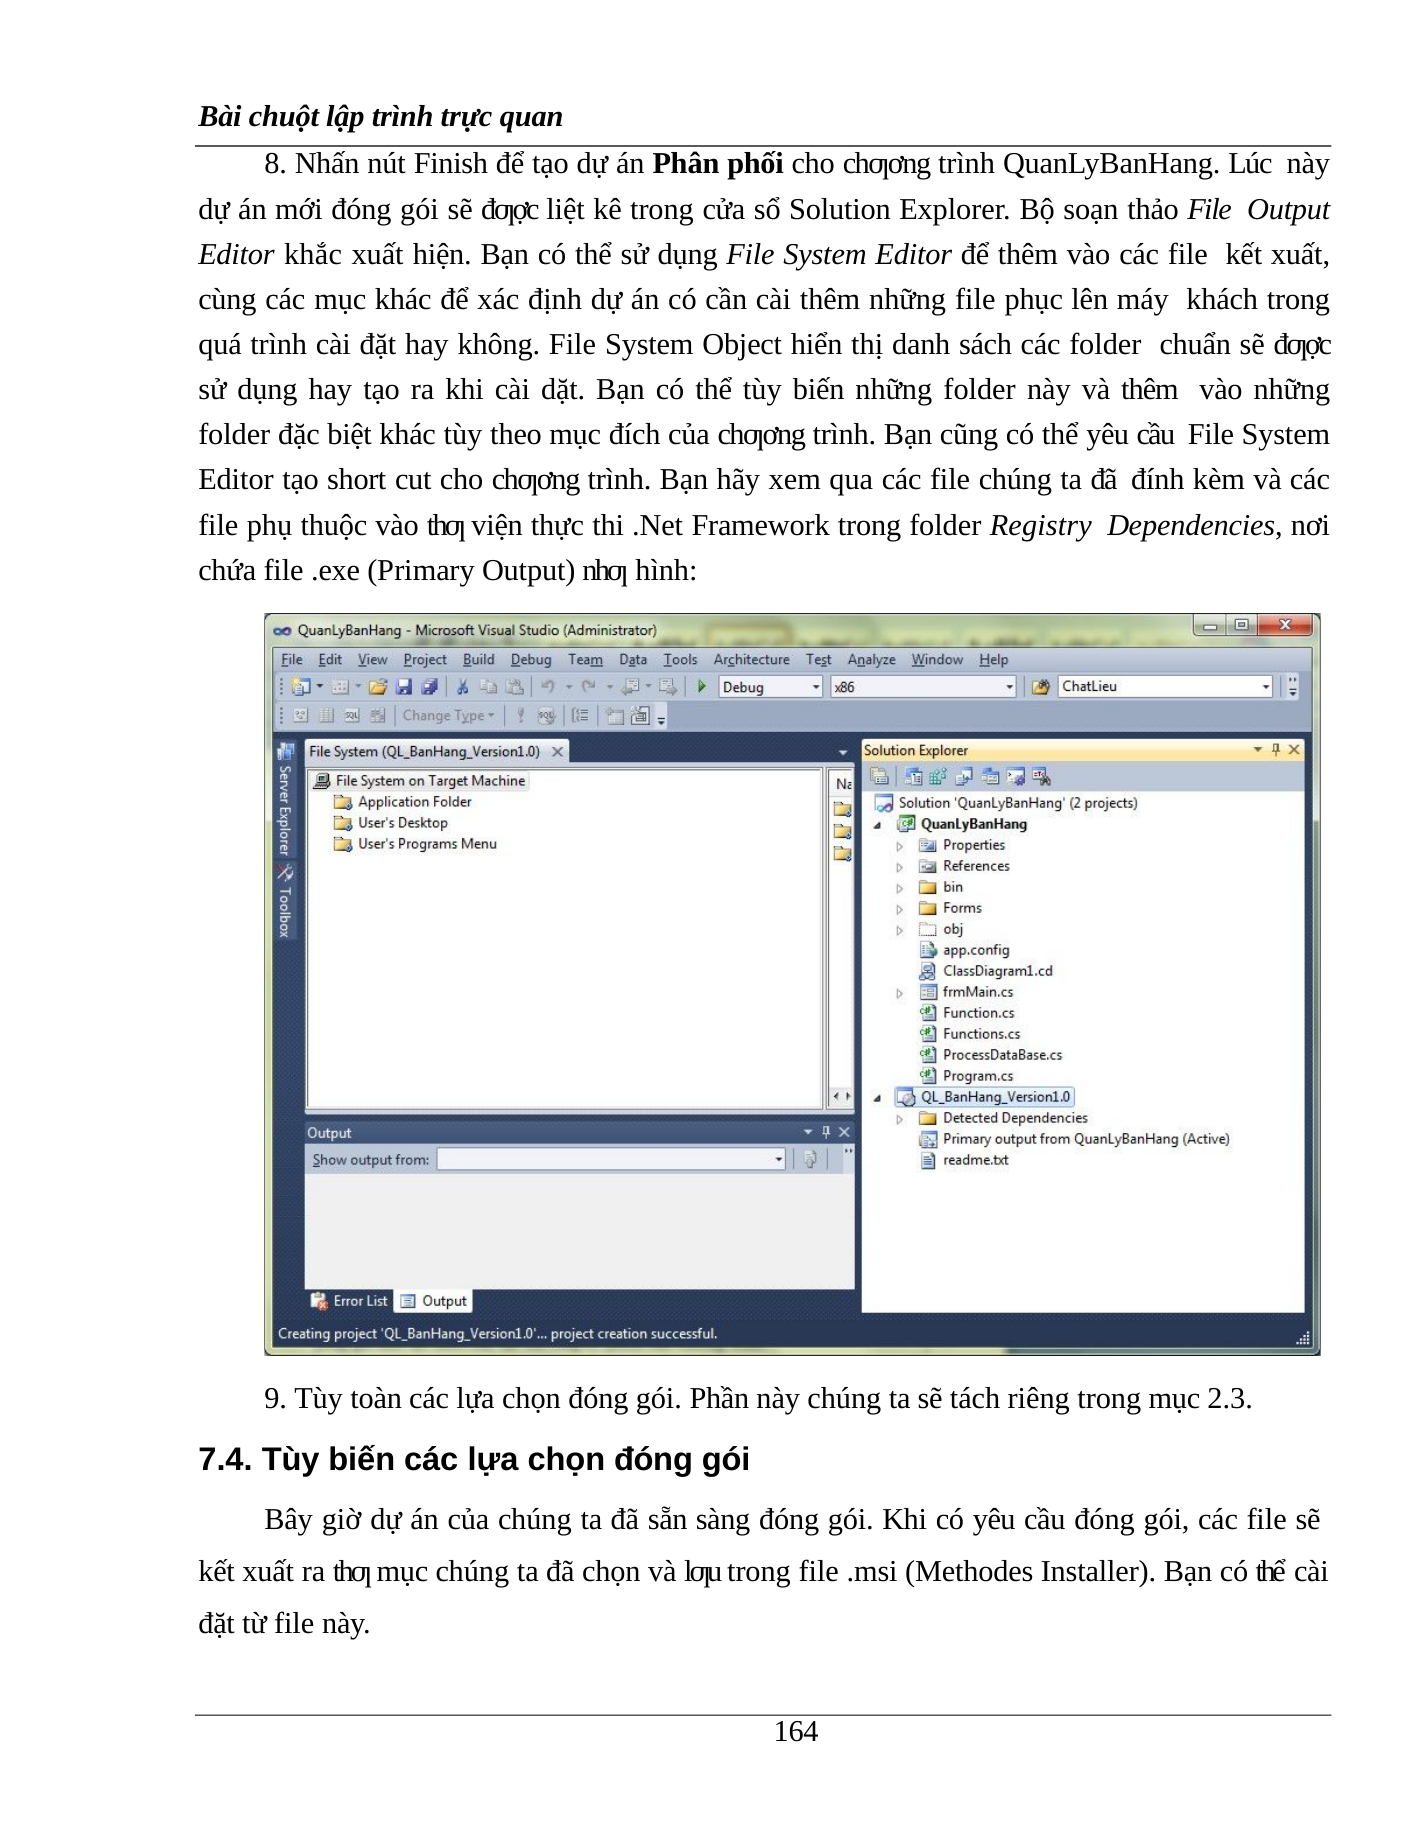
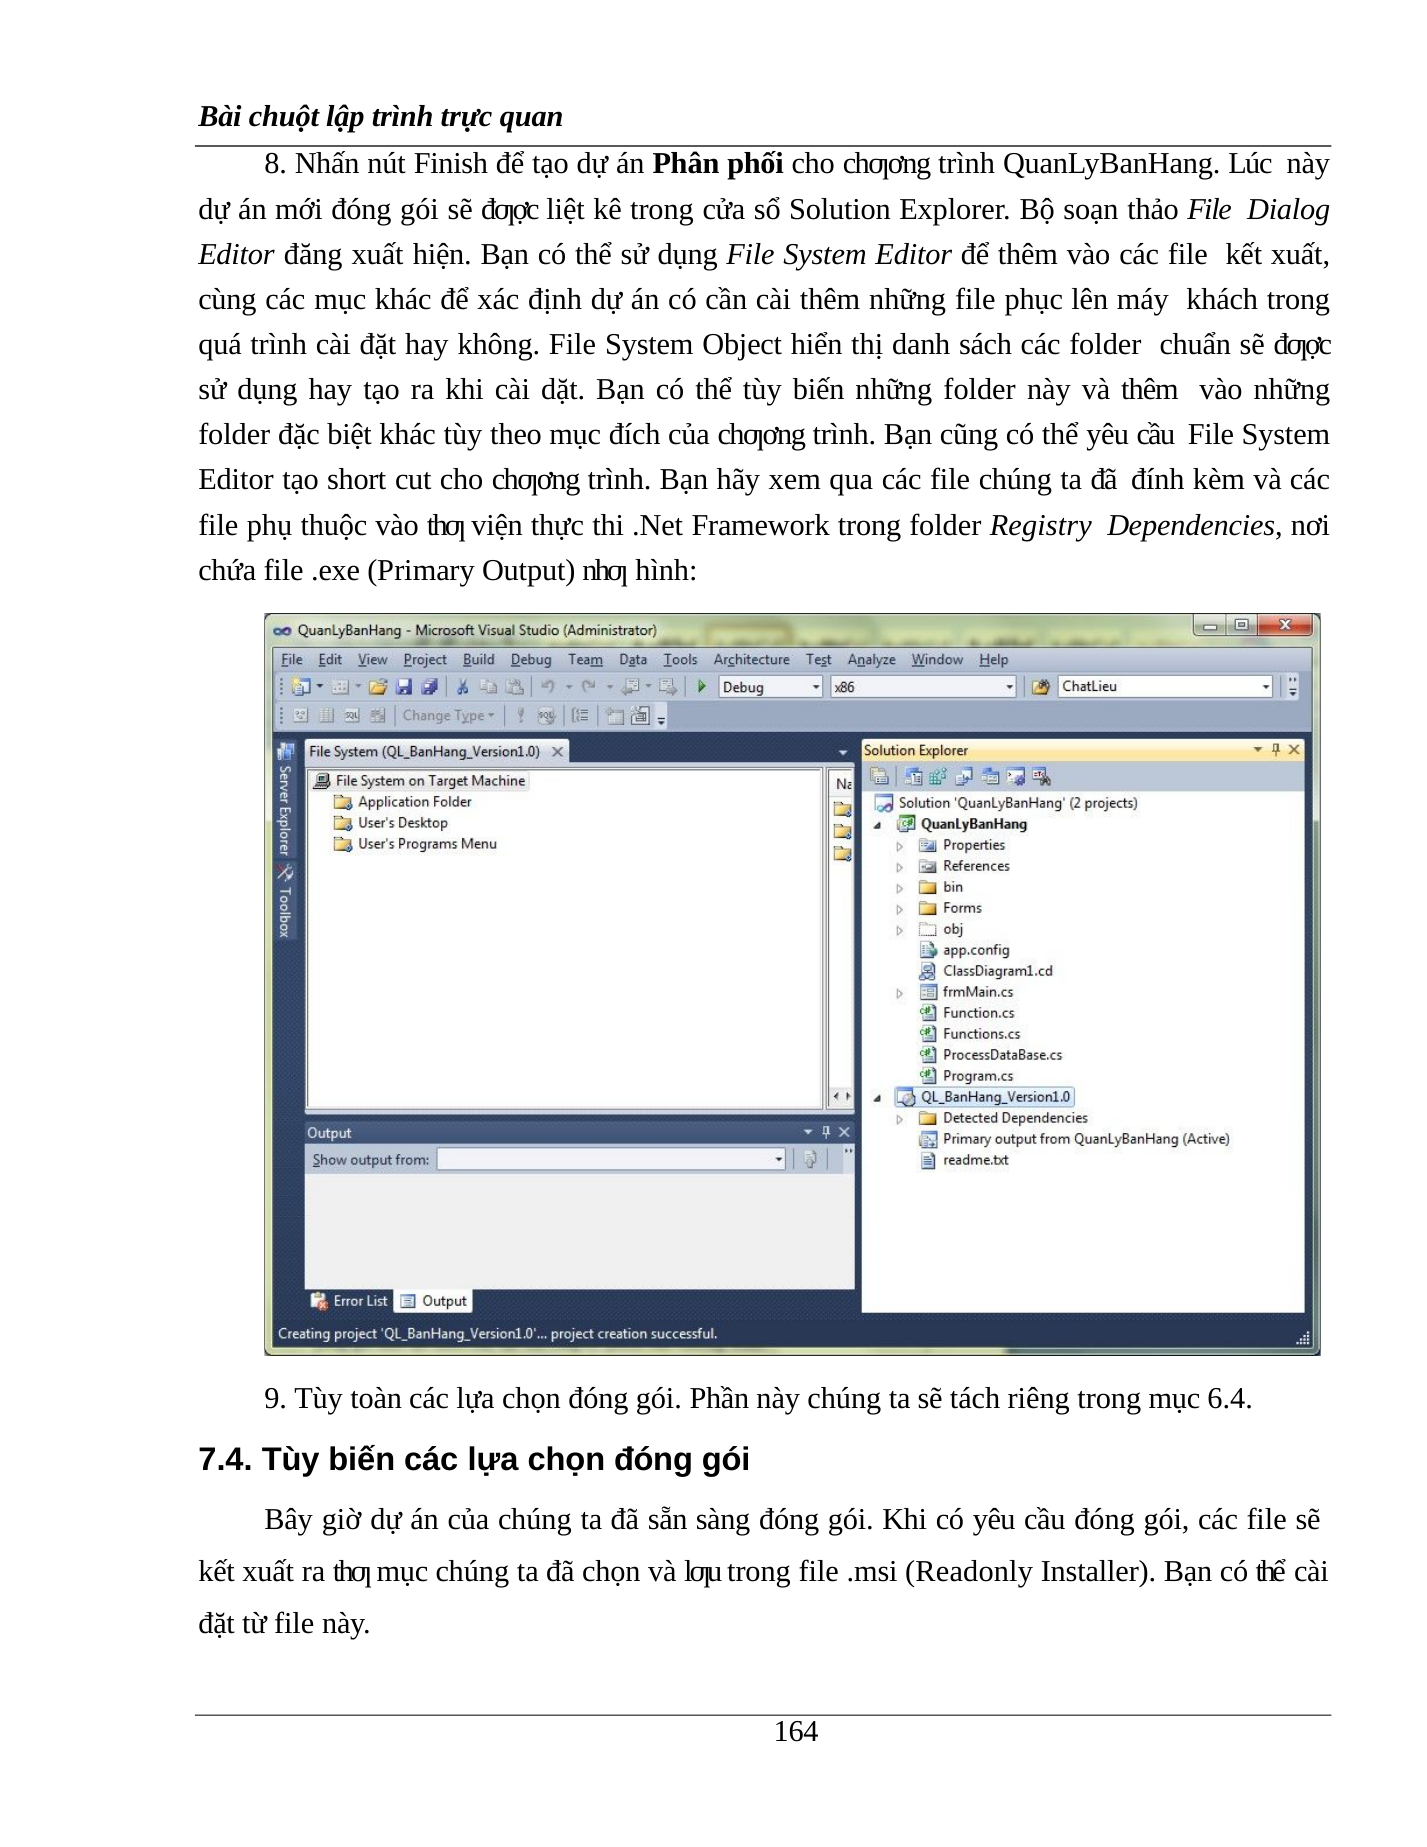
File Output: Output -> Dialog (1289, 209)
khắc: khắc -> đăng (313, 254)
2.3: 2.3 -> 6.4 (1230, 1398)
Methodes: Methodes -> Readonly (969, 1572)
